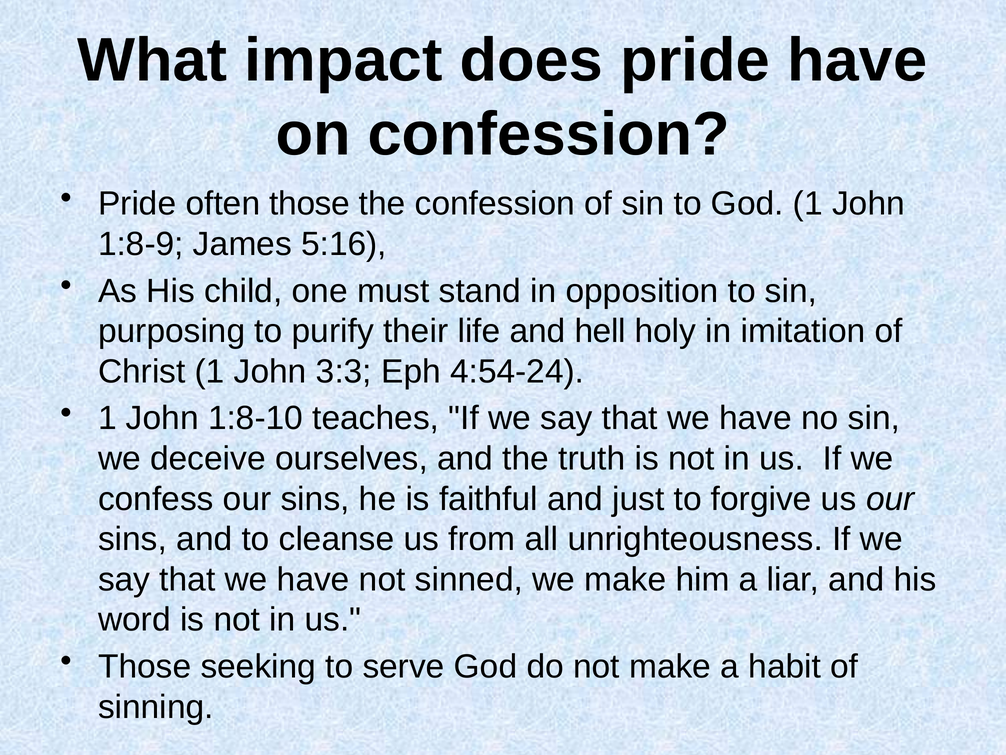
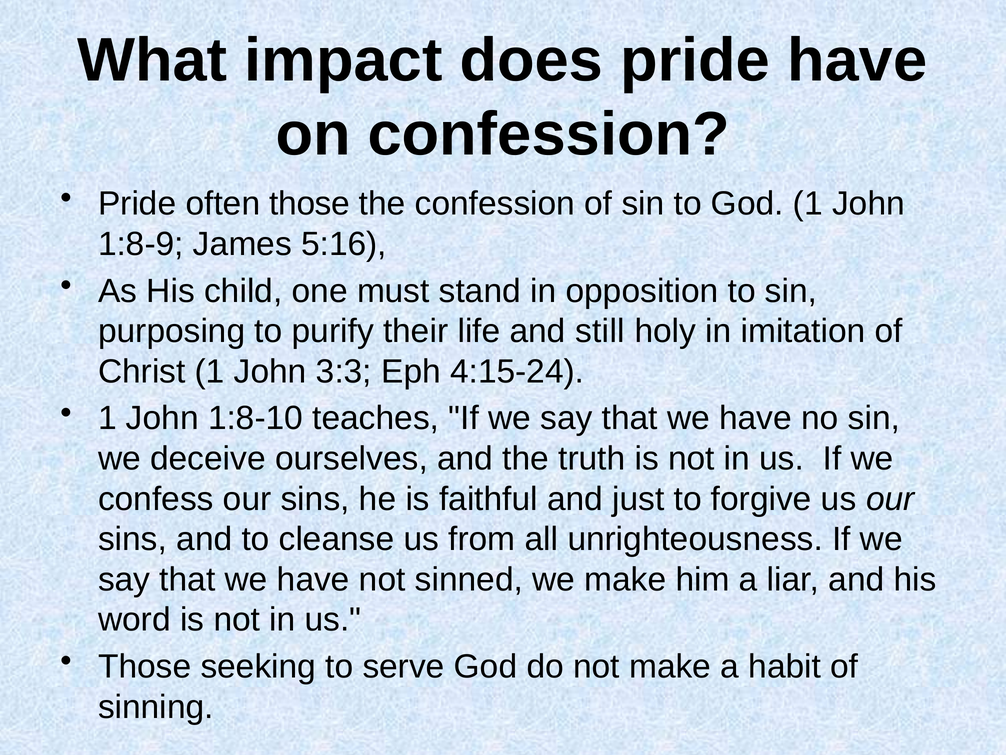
hell: hell -> still (600, 331)
4:54-24: 4:54-24 -> 4:15-24 (517, 371)
